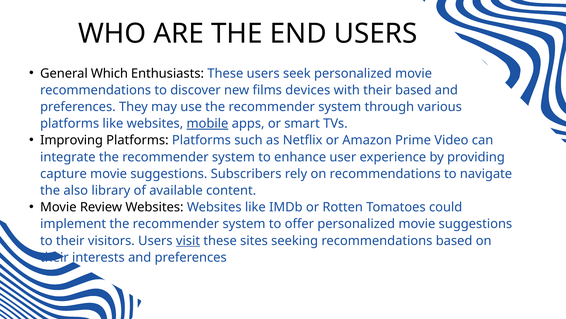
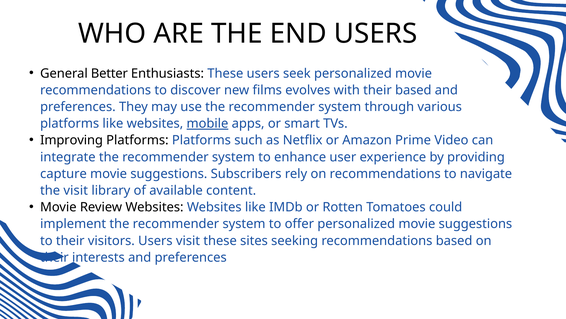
Which: Which -> Better (109, 73)
devices: devices -> evolves (308, 90)
the also: also -> visit (76, 190)
visit underline: present -> none (188, 240)
